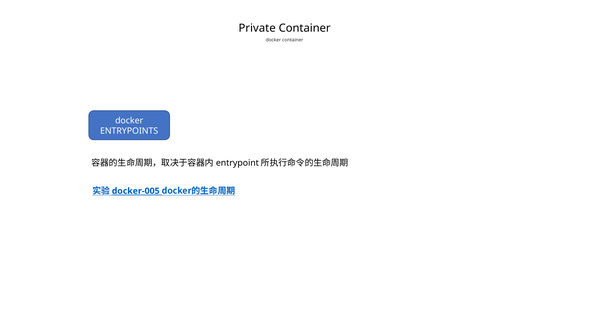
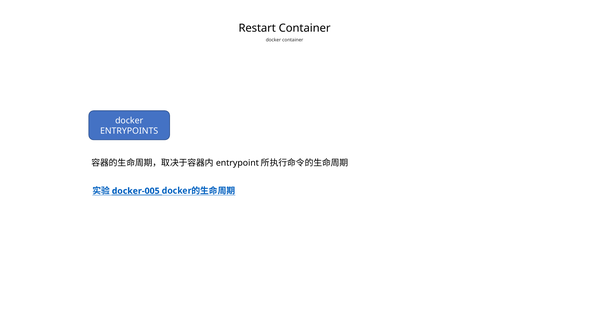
Private: Private -> Restart (257, 28)
